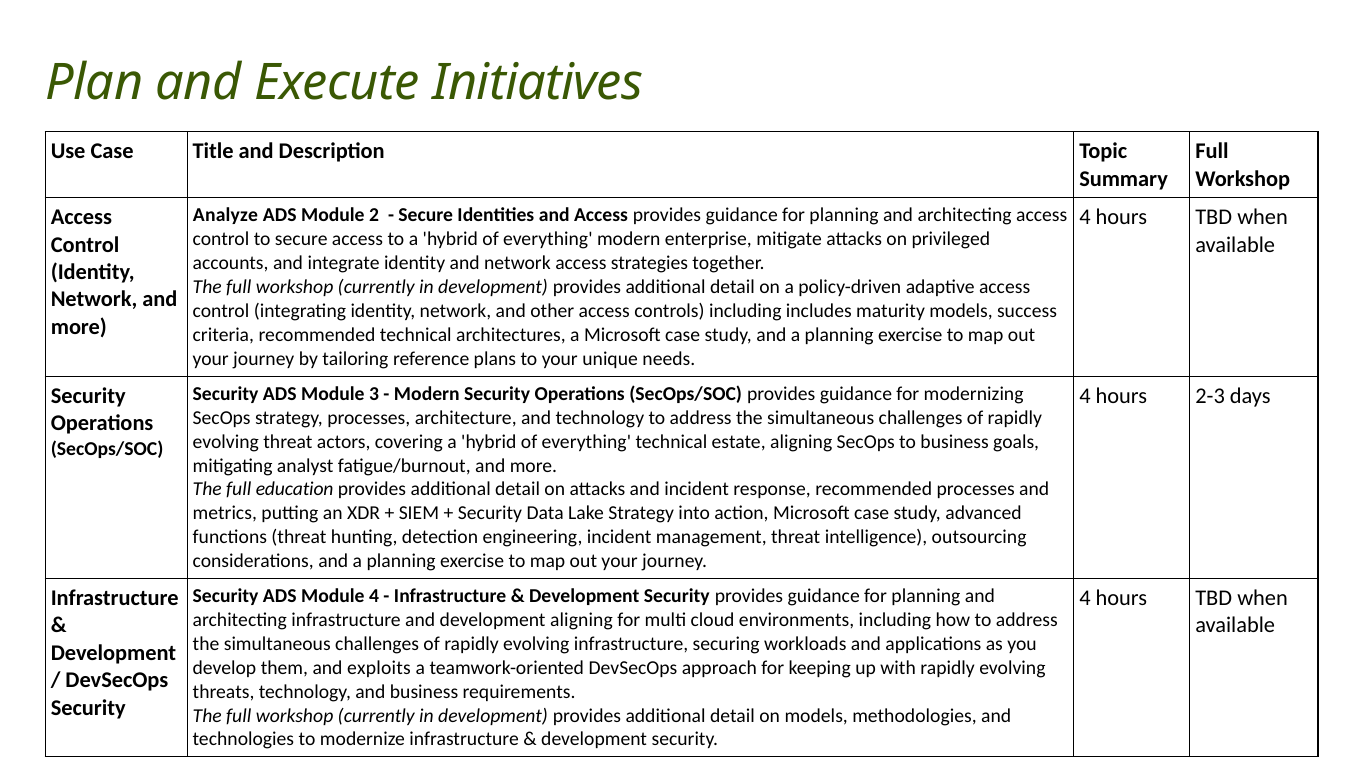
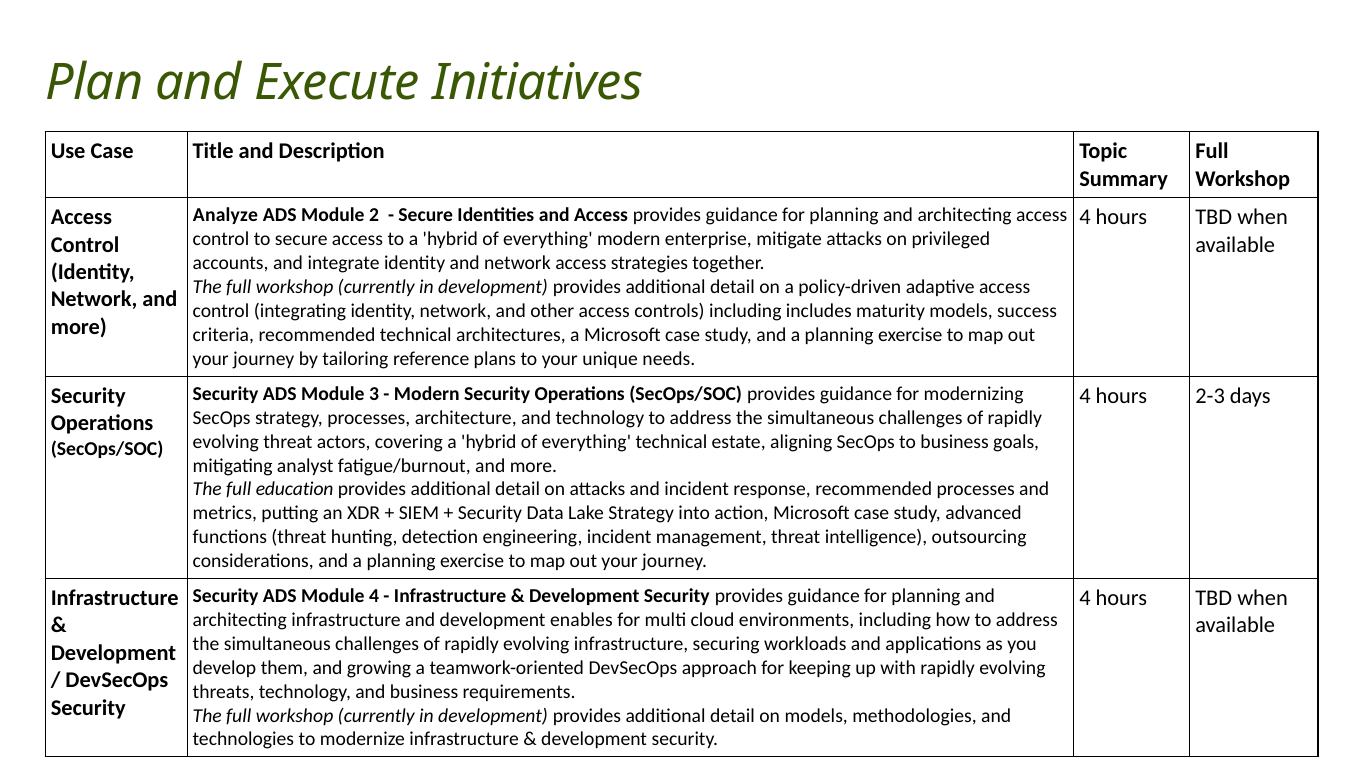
development aligning: aligning -> enables (581, 620)
exploits: exploits -> growing (379, 668)
